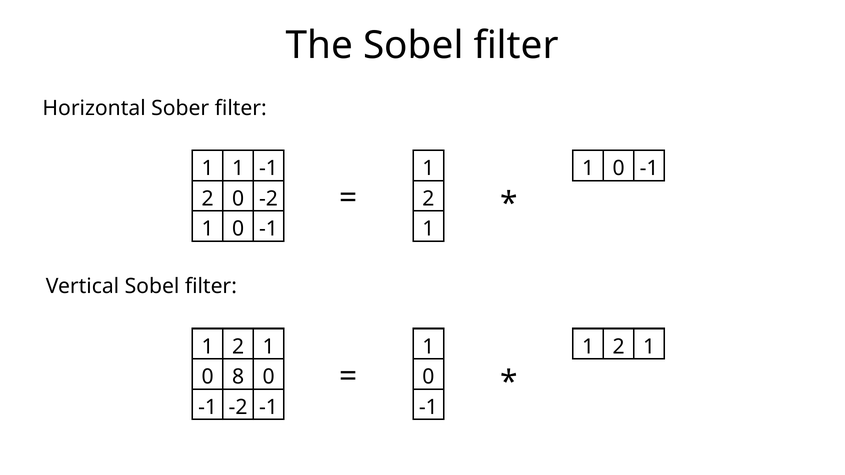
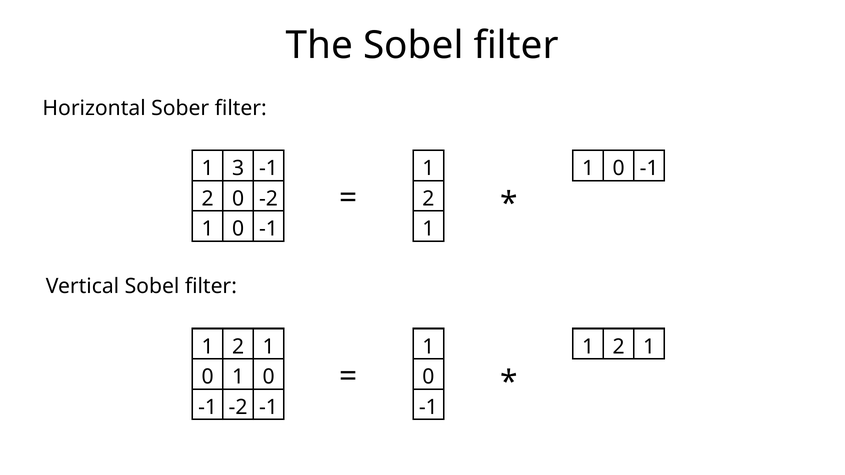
1: 1 -> 3 (238, 168)
0 8: 8 -> 1 (238, 377)
